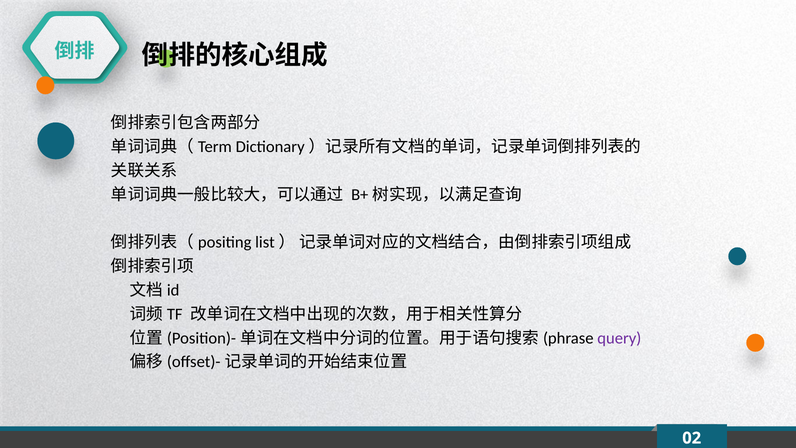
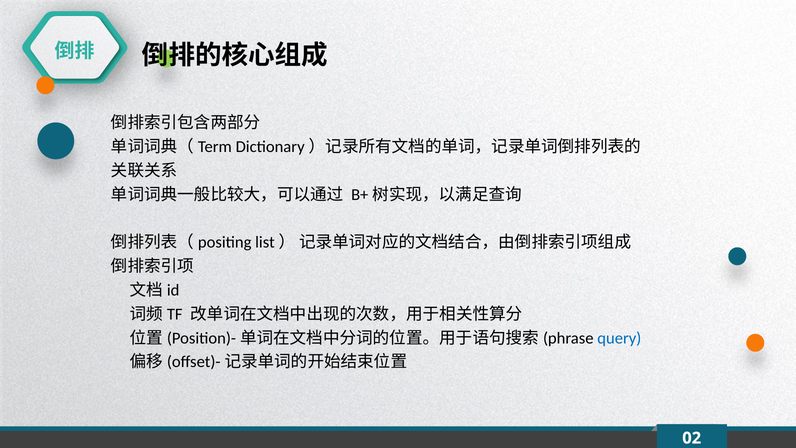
query colour: purple -> blue (619, 338)
